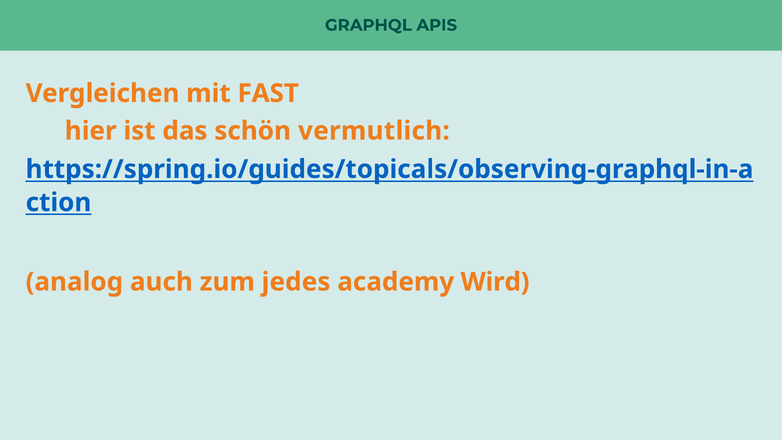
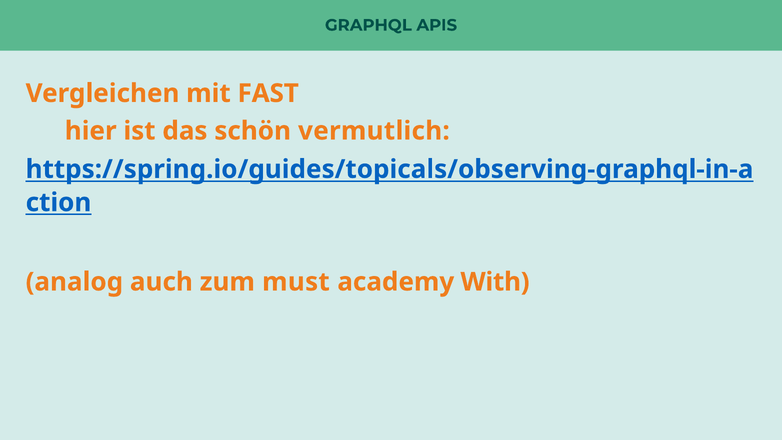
jedes: jedes -> must (296, 282)
Wird: Wird -> With (495, 282)
